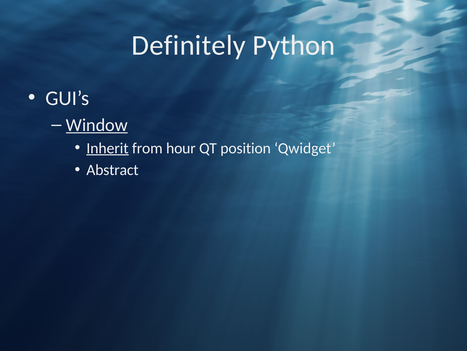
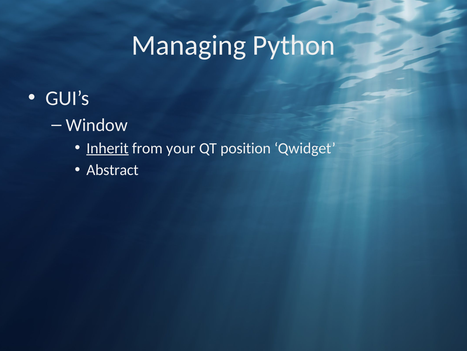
Definitely: Definitely -> Managing (189, 45)
Window underline: present -> none (97, 125)
hour: hour -> your (181, 148)
